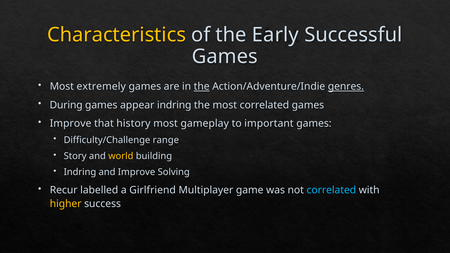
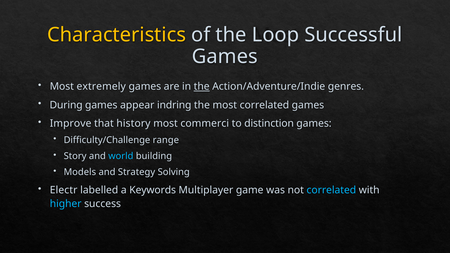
Early: Early -> Loop (275, 35)
genres underline: present -> none (346, 86)
gameplay: gameplay -> commerci (205, 124)
important: important -> distinction (269, 124)
world colour: yellow -> light blue (121, 156)
Indring: Indring -> Models (80, 172)
and Improve: Improve -> Strategy (137, 172)
Recur: Recur -> Electr (64, 190)
Girlfriend: Girlfriend -> Keywords (153, 190)
higher colour: yellow -> light blue (66, 204)
